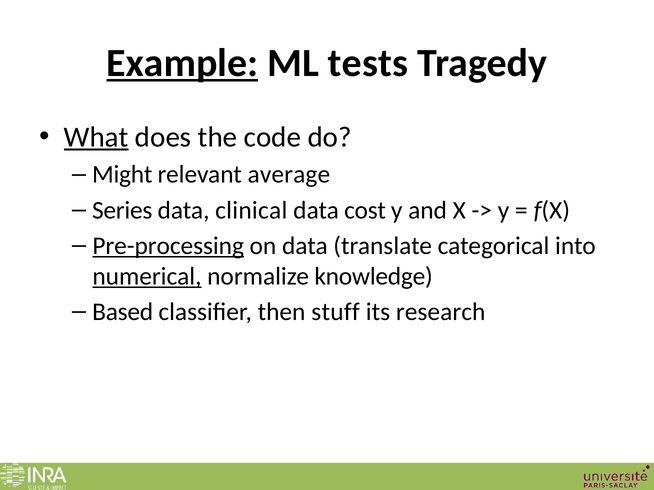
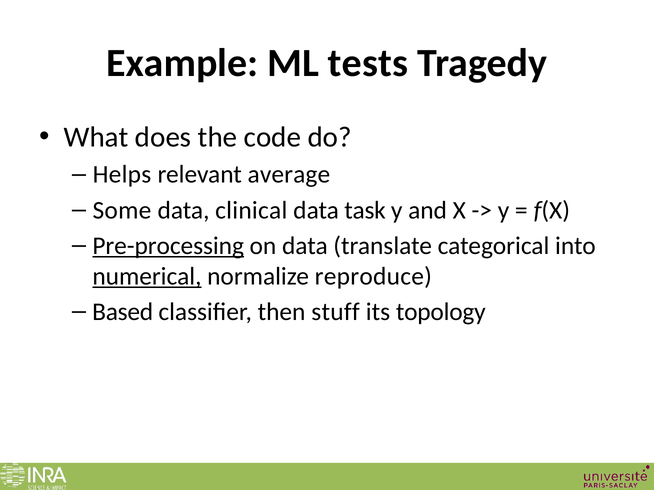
Example underline: present -> none (182, 63)
What underline: present -> none (96, 137)
Might: Might -> Helps (122, 175)
Series: Series -> Some (122, 210)
cost: cost -> task (365, 210)
knowledge: knowledge -> reproduce (373, 277)
research: research -> topology (441, 312)
